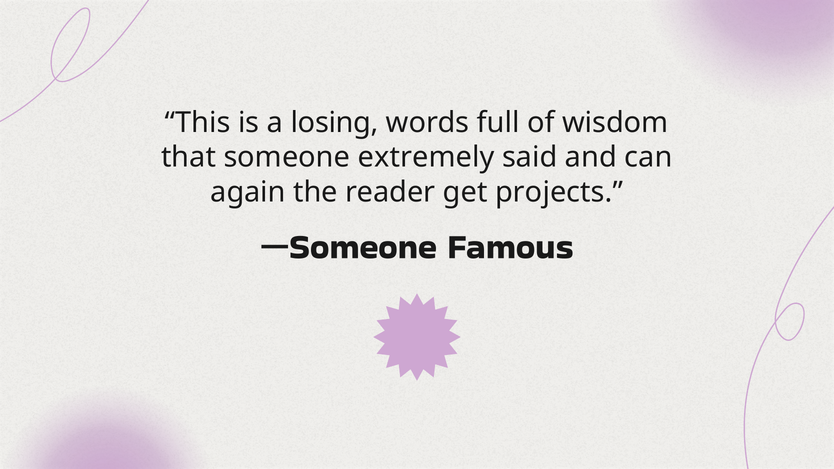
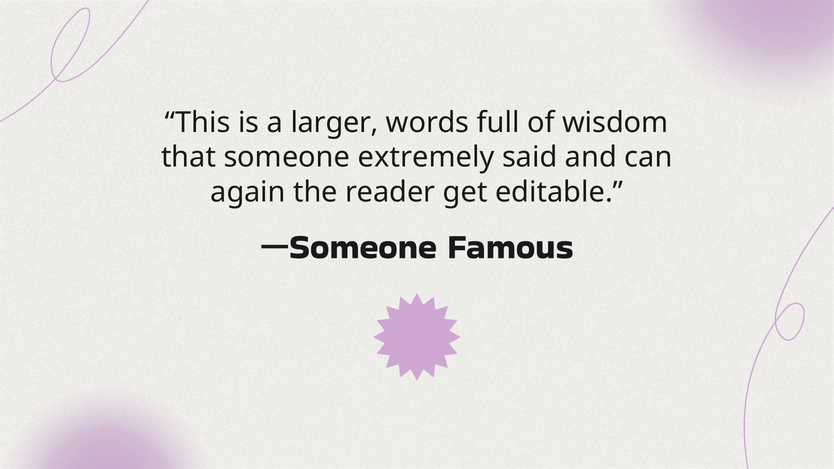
losing: losing -> larger (335, 123)
projects: projects -> editable (559, 192)
